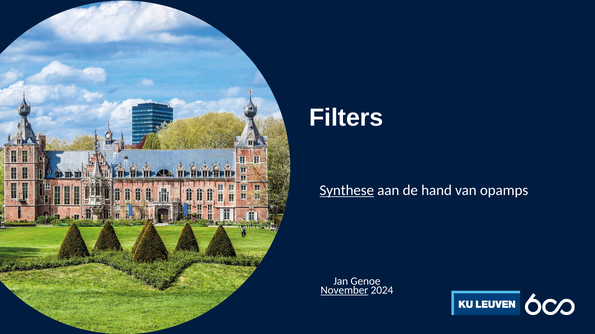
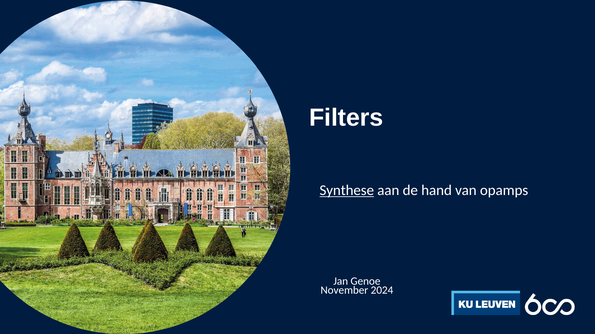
November underline: present -> none (344, 291)
